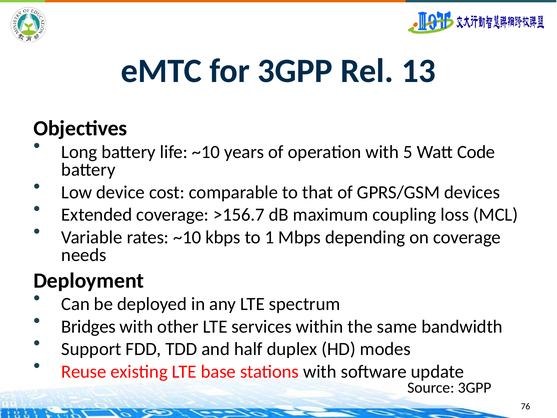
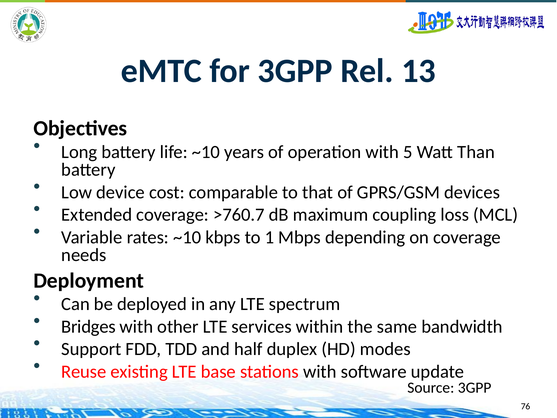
Code: Code -> Than (476, 152)
>156.7: >156.7 -> >760.7 (239, 215)
